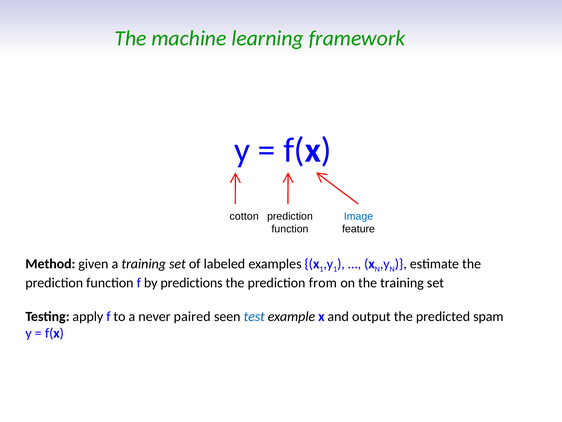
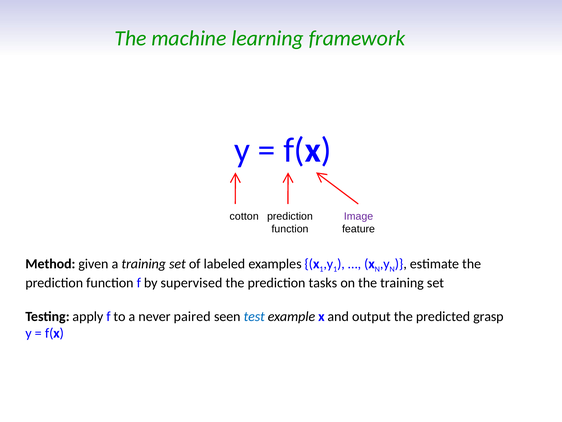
Image colour: blue -> purple (359, 216)
predictions: predictions -> supervised (191, 283)
from: from -> tasks (323, 283)
spam: spam -> grasp (488, 316)
